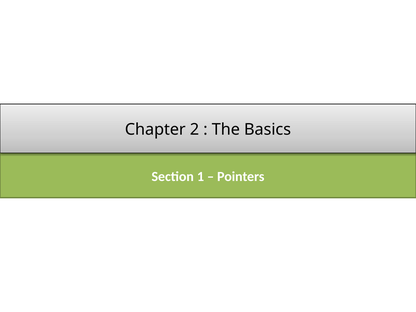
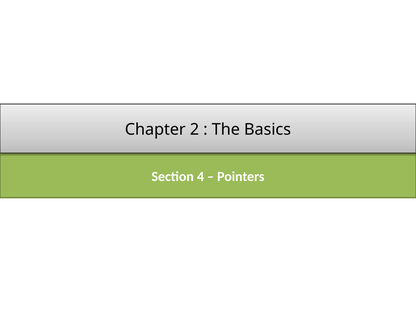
1: 1 -> 4 (201, 176)
